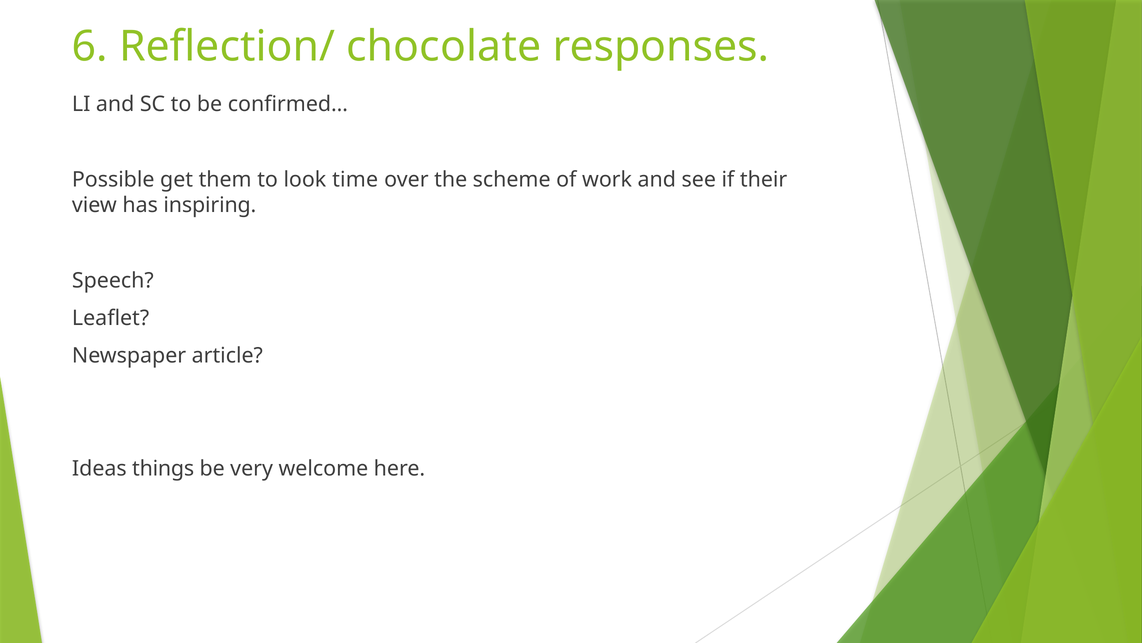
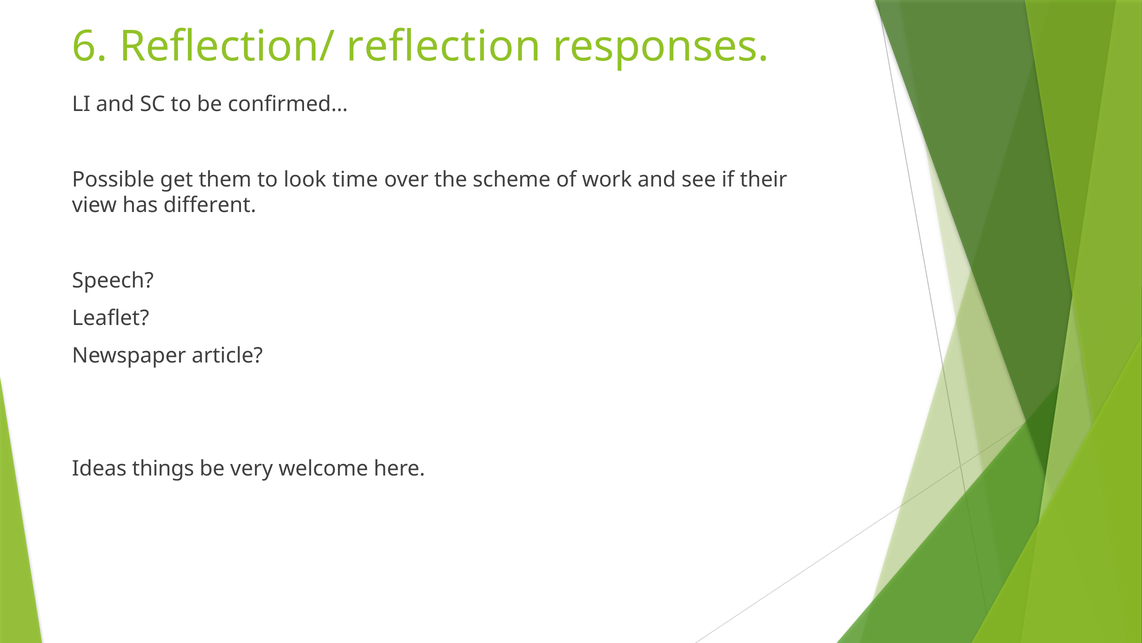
chocolate: chocolate -> reflection (444, 46)
inspiring: inspiring -> different (210, 205)
